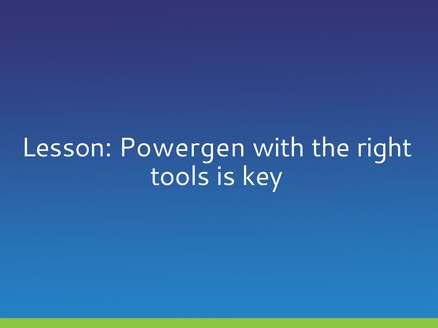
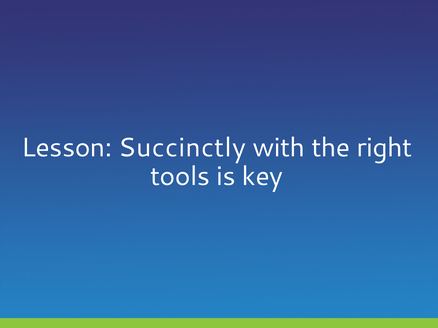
Powergen: Powergen -> Succinctly (182, 148)
